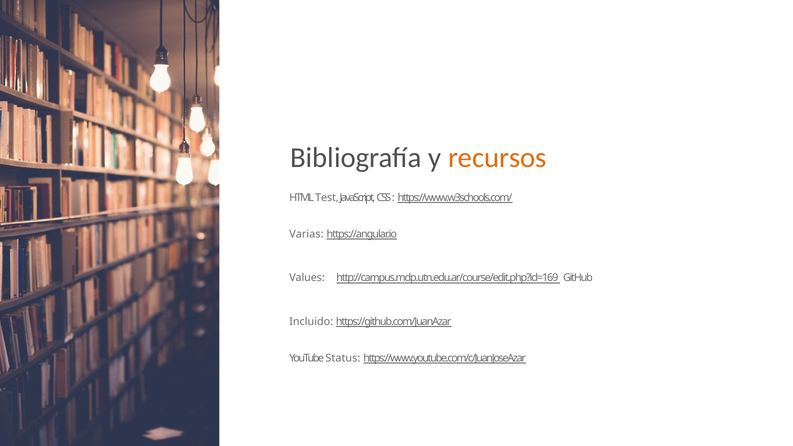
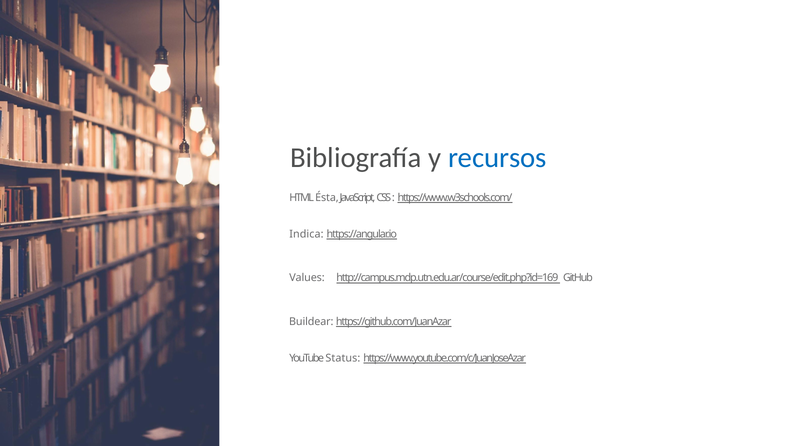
recursos colour: orange -> blue (497, 158)
Test: Test -> Ésta (327, 198)
Varias: Varias -> Indica (306, 234)
Incluido: Incluido -> Buildear (311, 322)
